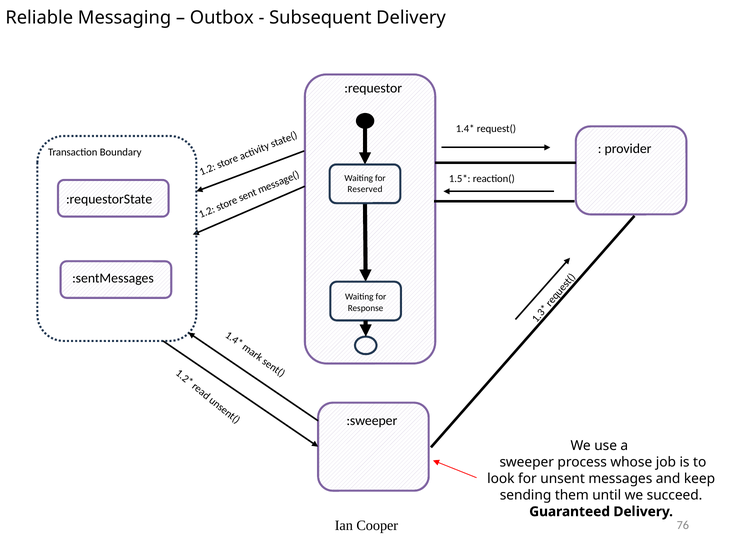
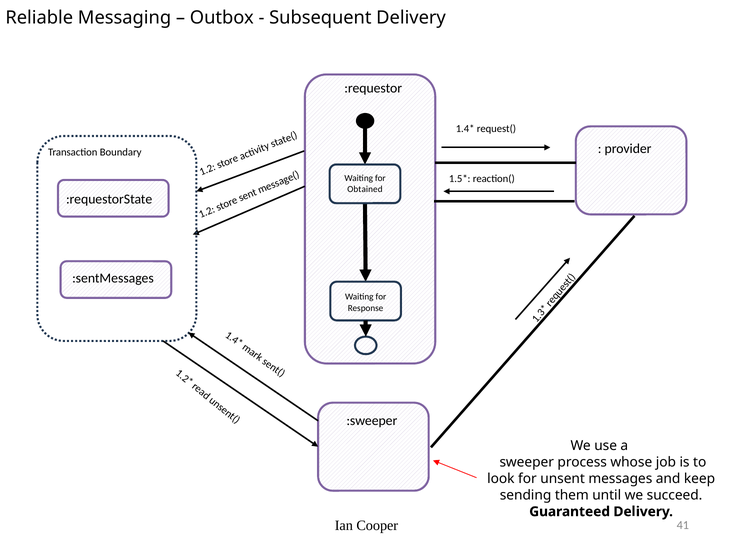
Reserved: Reserved -> Obtained (365, 189)
76: 76 -> 41 (683, 525)
